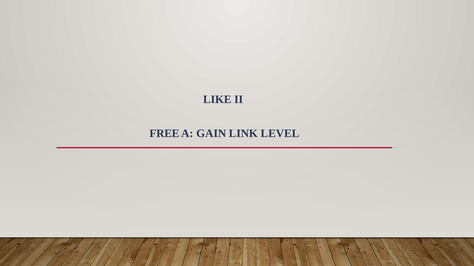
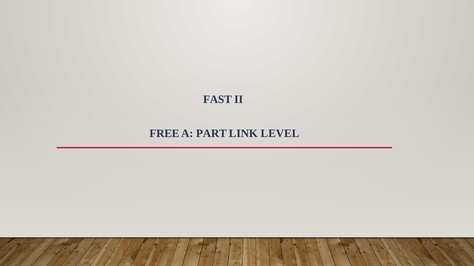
LIKE: LIKE -> FAST (217, 100)
GAIN: GAIN -> PART (211, 134)
